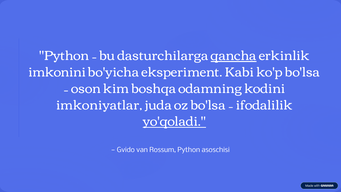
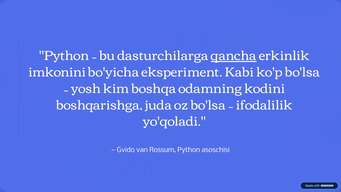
oson: oson -> yosh (86, 89)
imkoniyatlar: imkoniyatlar -> boshqarishga (99, 105)
yo'qoladi underline: present -> none (174, 122)
